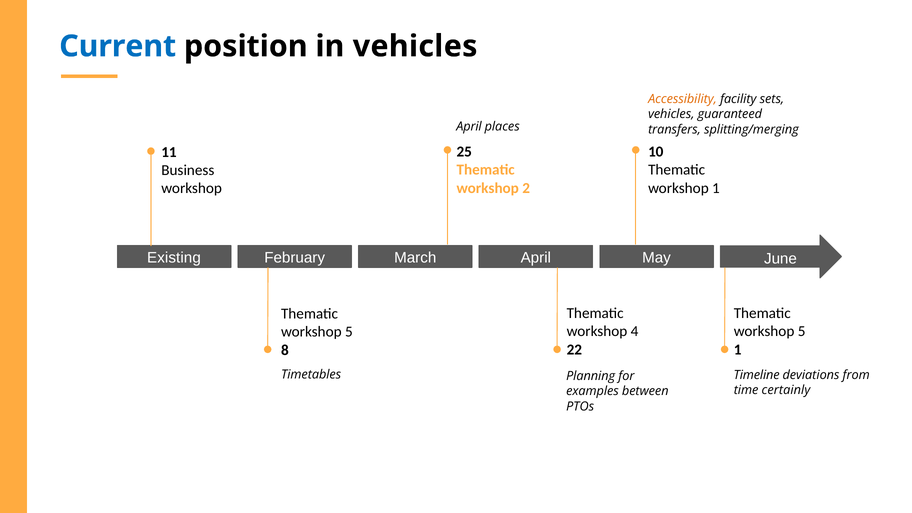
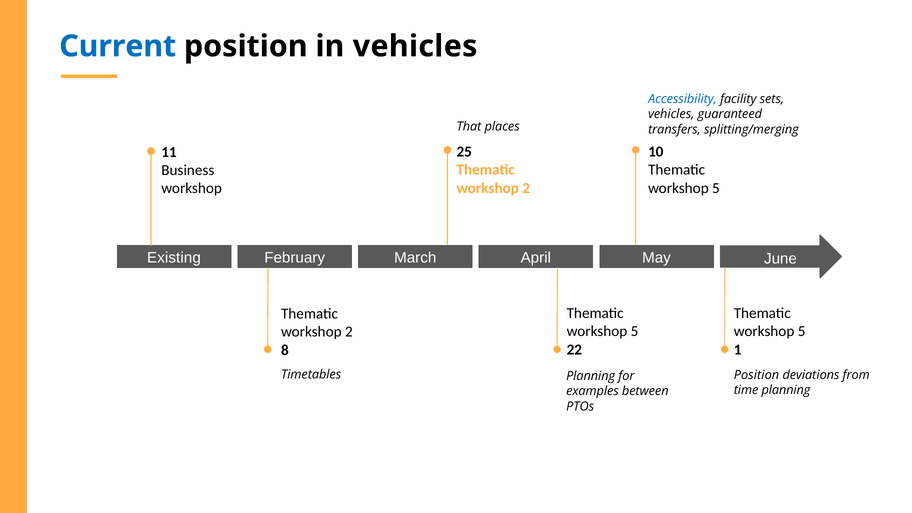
Accessibility colour: orange -> blue (682, 99)
April: April -> That (469, 127)
1: 1 -> 5 (716, 188)
4: 4 -> 5 (635, 331)
5: 5 -> 2 (349, 332)
Timeline: Timeline -> Position (756, 375)
time certainly: certainly -> planning (786, 390)
